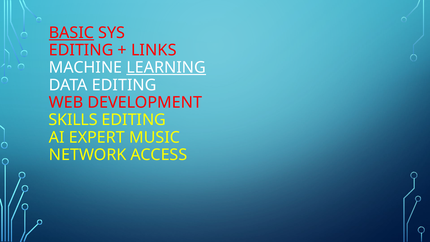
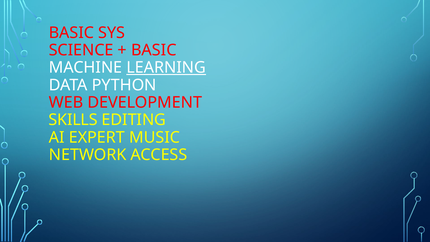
BASIC underline: present -> none (71, 33)
EDITING: EDITING -> SCIENCE (81, 50)
LINKS: LINKS -> BASIC (154, 50)
DATA EDITING: EDITING -> PYTHON (124, 85)
